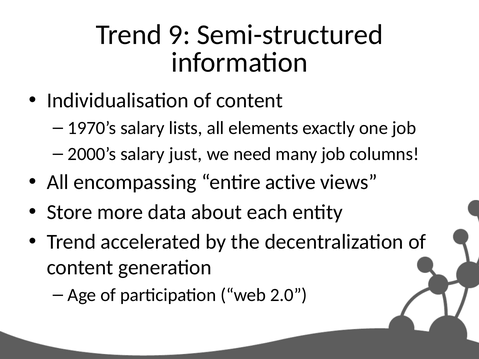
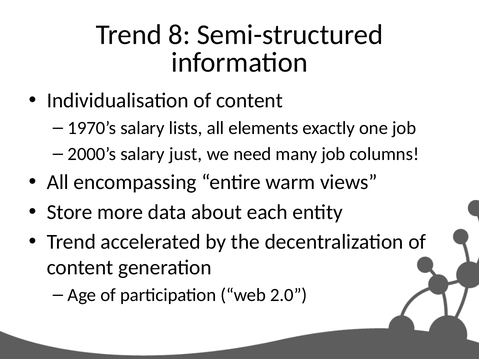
9: 9 -> 8 (179, 35)
active: active -> warm (290, 182)
